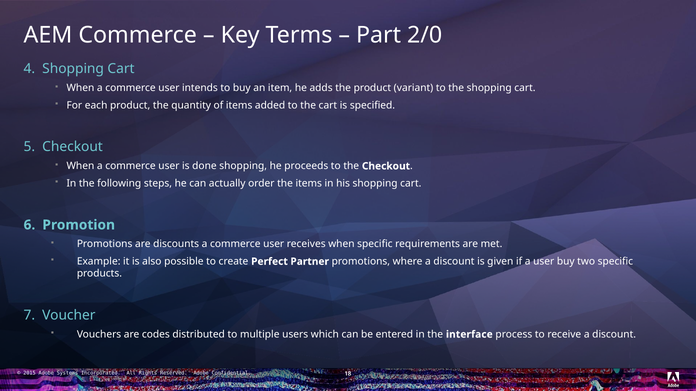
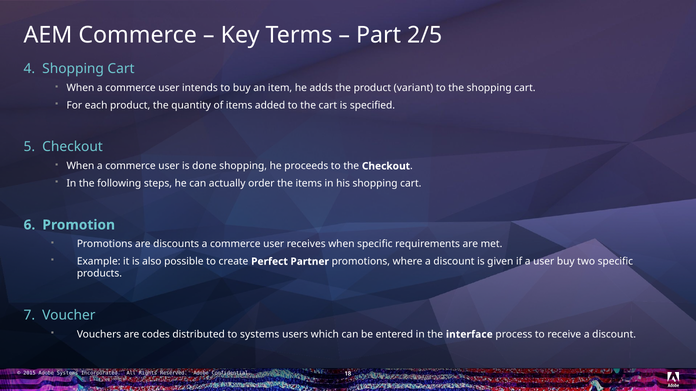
2/0: 2/0 -> 2/5 (425, 35)
to multiple: multiple -> systems (260, 335)
